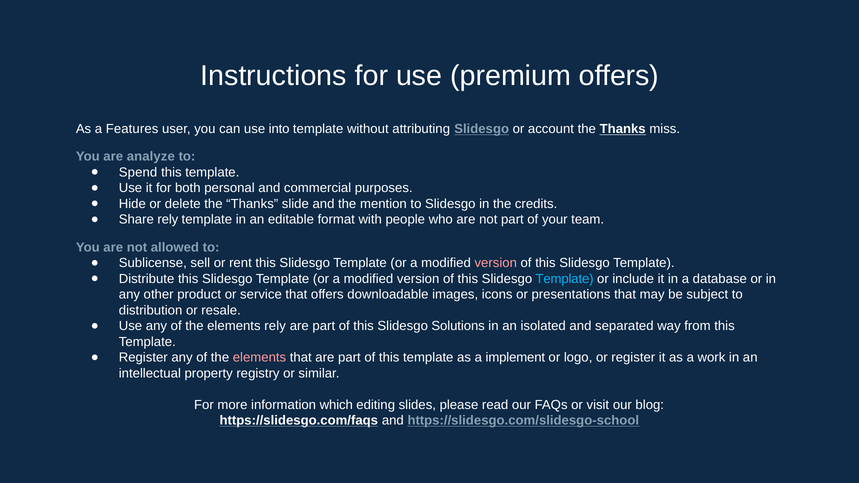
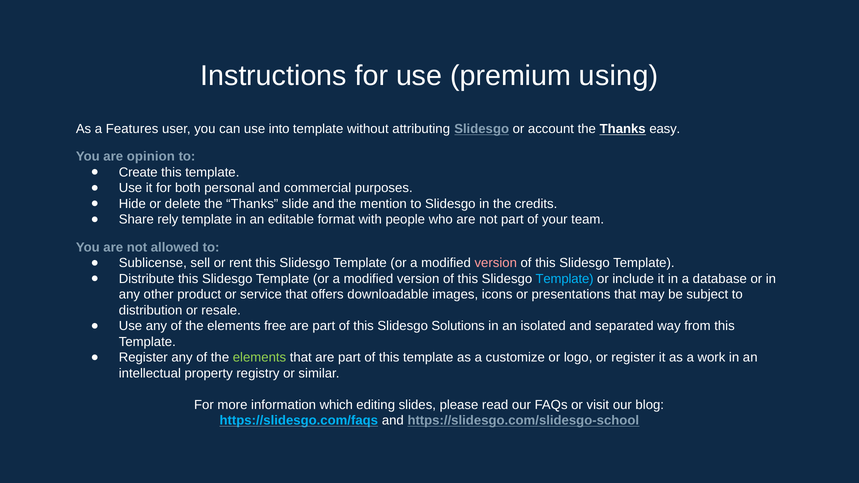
premium offers: offers -> using (619, 76)
miss: miss -> easy (665, 129)
analyze: analyze -> opinion (151, 157)
Spend: Spend -> Create (138, 172)
elements rely: rely -> free (275, 326)
elements colour: pink -> light green (259, 358)
implement: implement -> customize (515, 358)
https://slidesgo.com/faqs colour: white -> light blue (299, 421)
